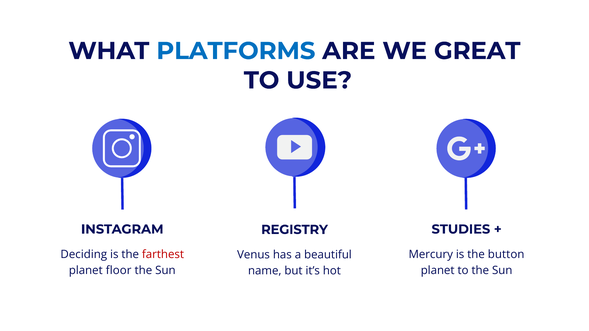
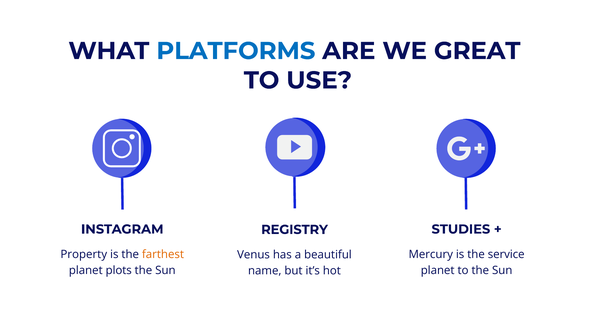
Deciding: Deciding -> Property (84, 255)
farthest colour: red -> orange (163, 255)
button: button -> service (506, 255)
floor: floor -> plots (119, 271)
